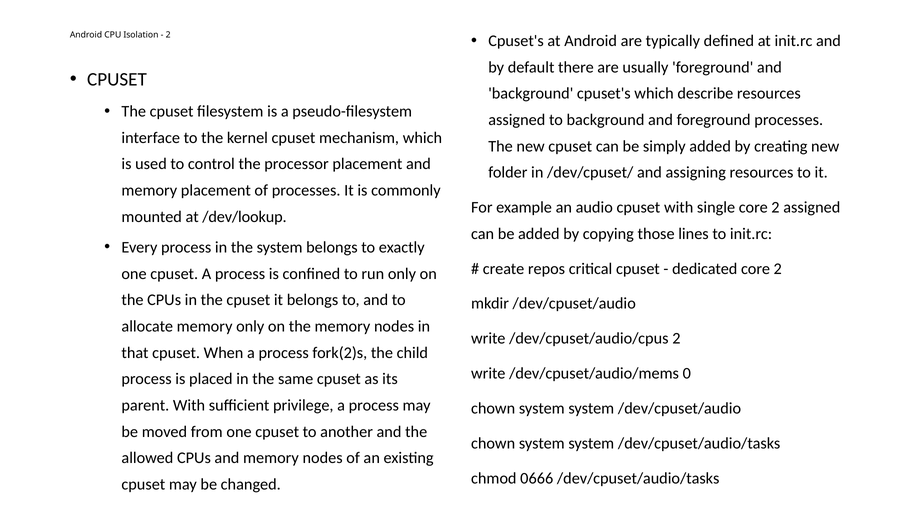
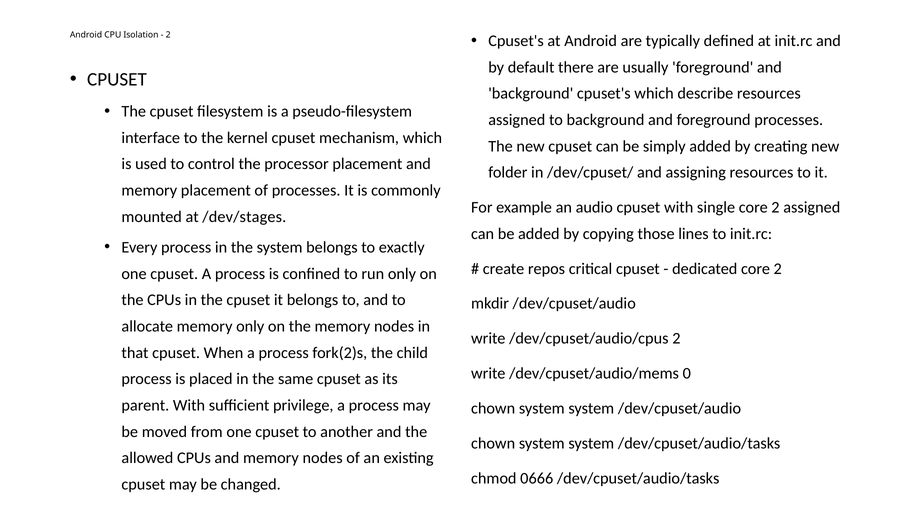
/dev/lookup: /dev/lookup -> /dev/stages (244, 217)
